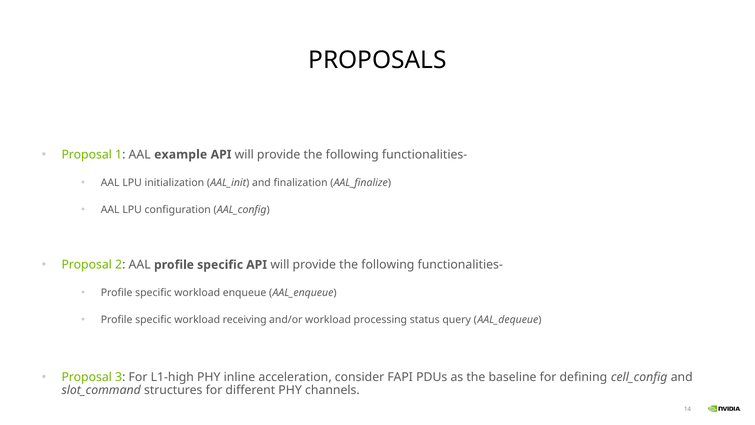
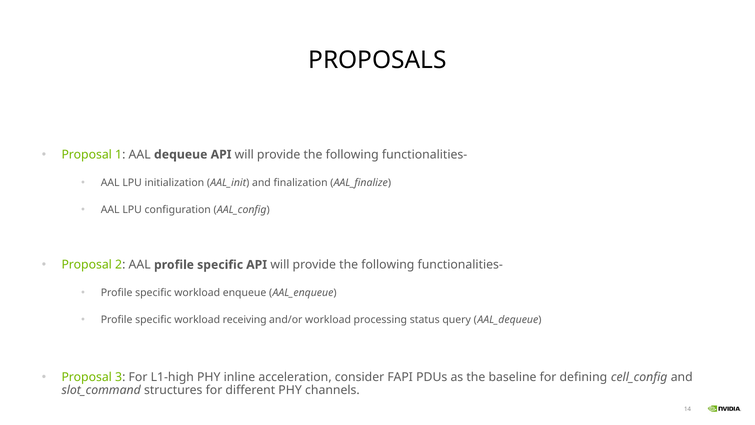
example: example -> dequeue (181, 154)
